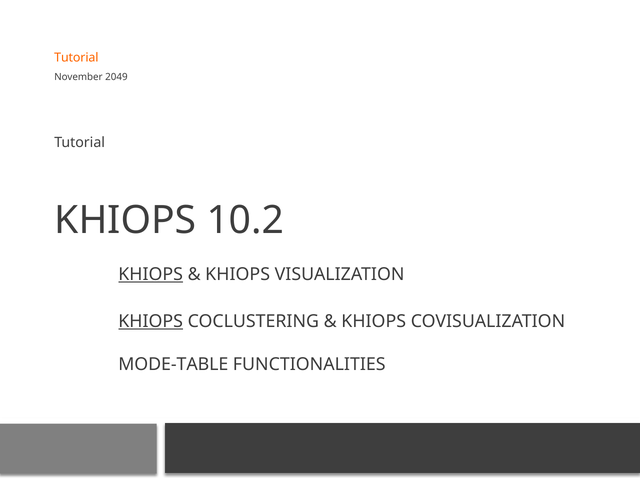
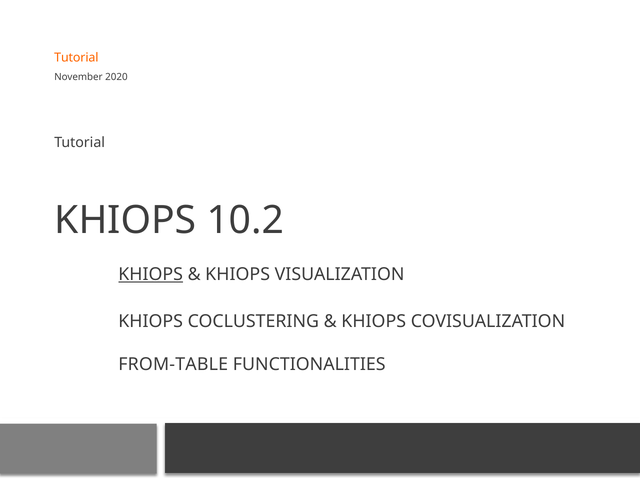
2049: 2049 -> 2020 (116, 77)
KHIOPS underline: present -> none (151, 322)
MODE-TABLE: MODE-TABLE -> FROM-TABLE (173, 364)
